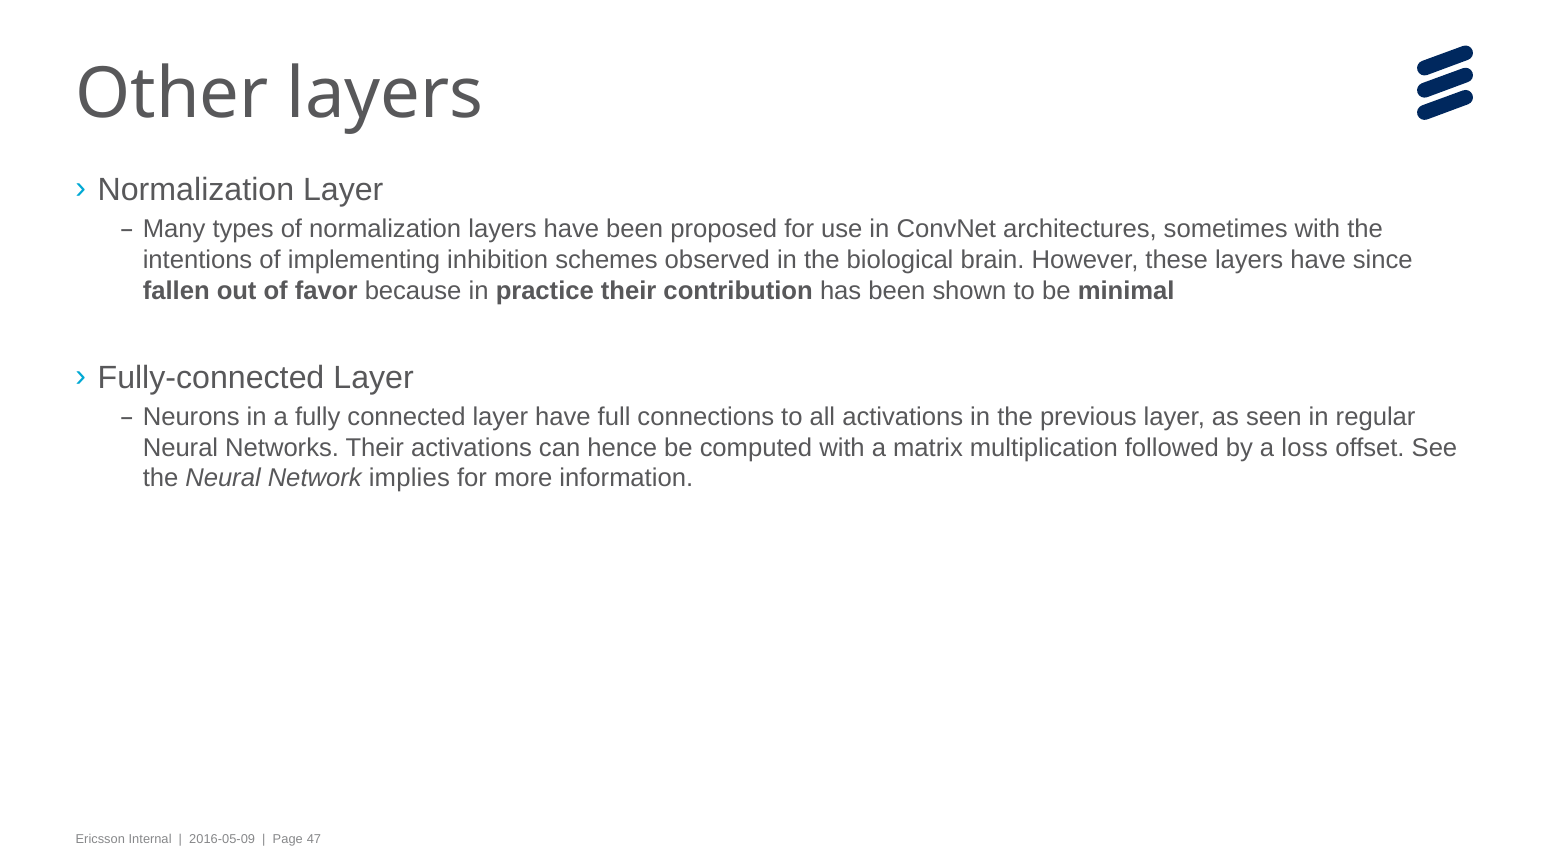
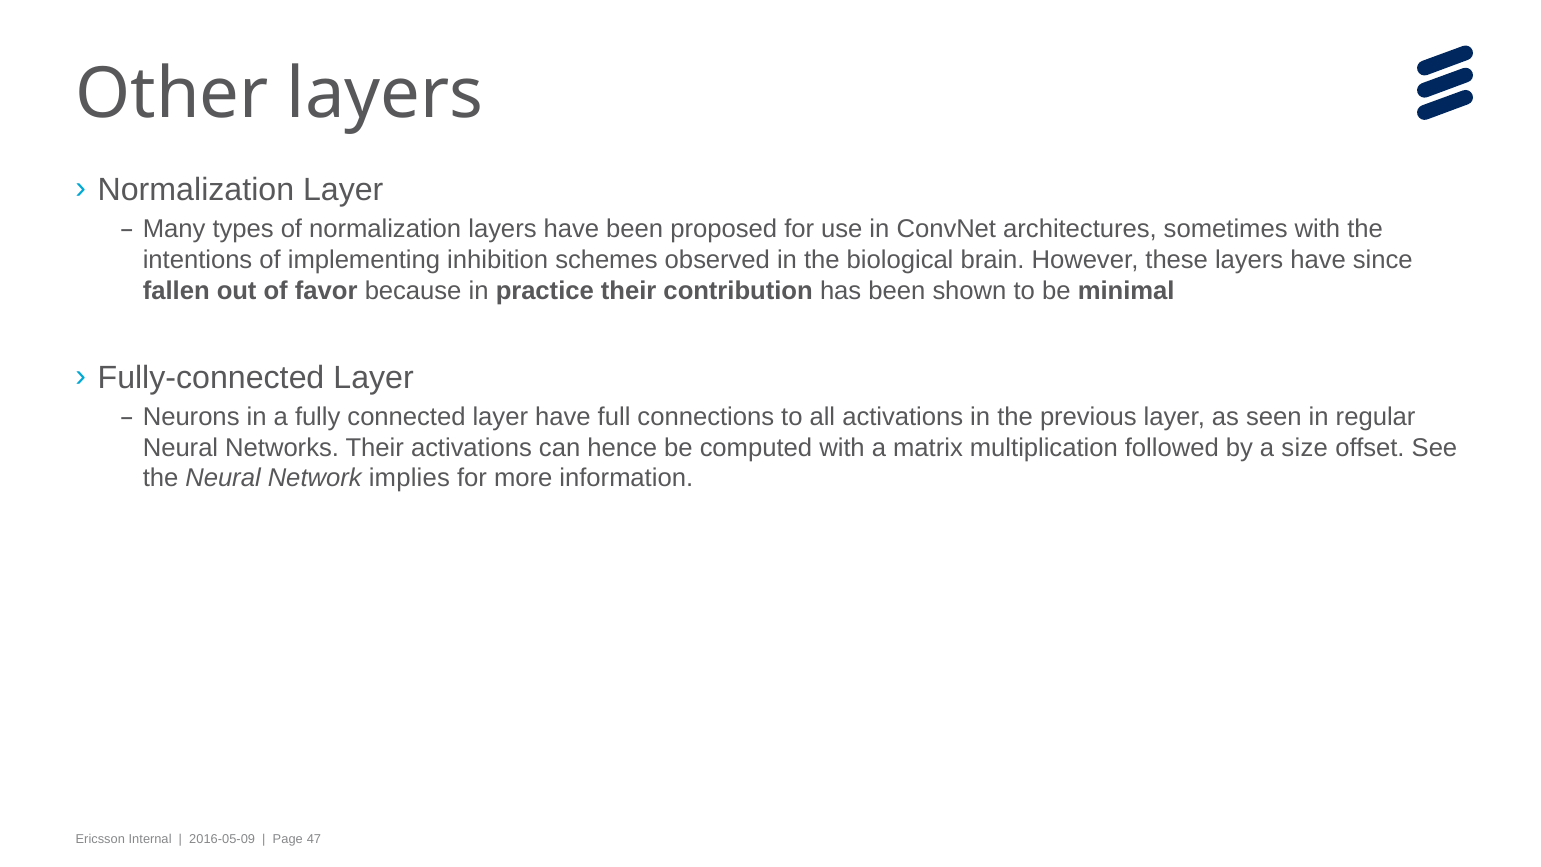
loss: loss -> size (1305, 448)
